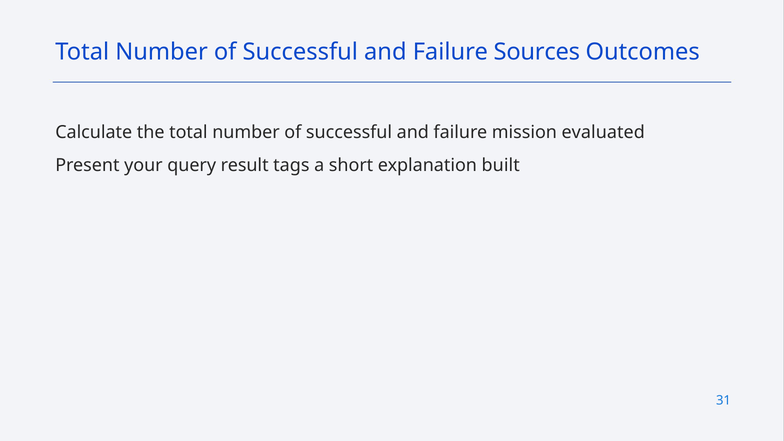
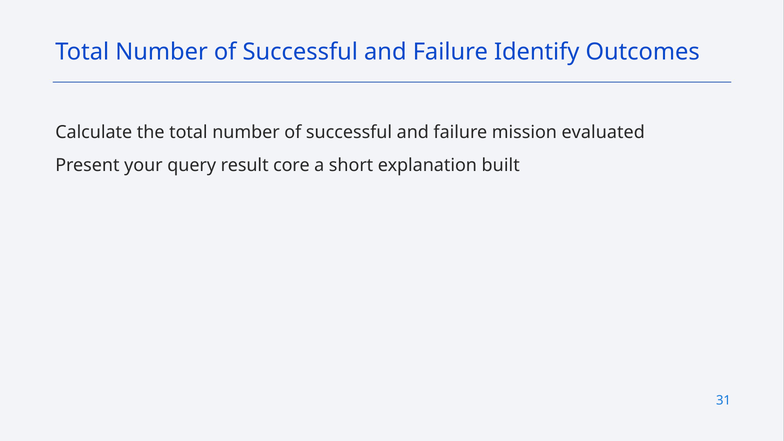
Sources: Sources -> Identify (537, 52)
tags: tags -> core (291, 165)
